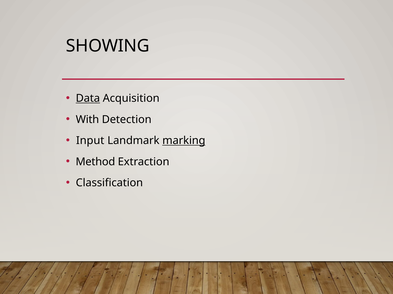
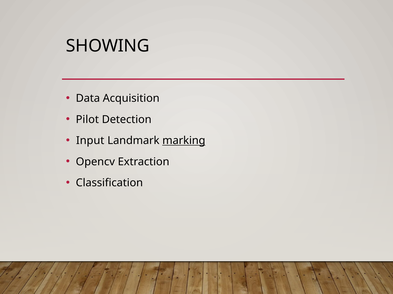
Data underline: present -> none (88, 99)
With: With -> Pilot (87, 120)
Method: Method -> Opencv (95, 162)
